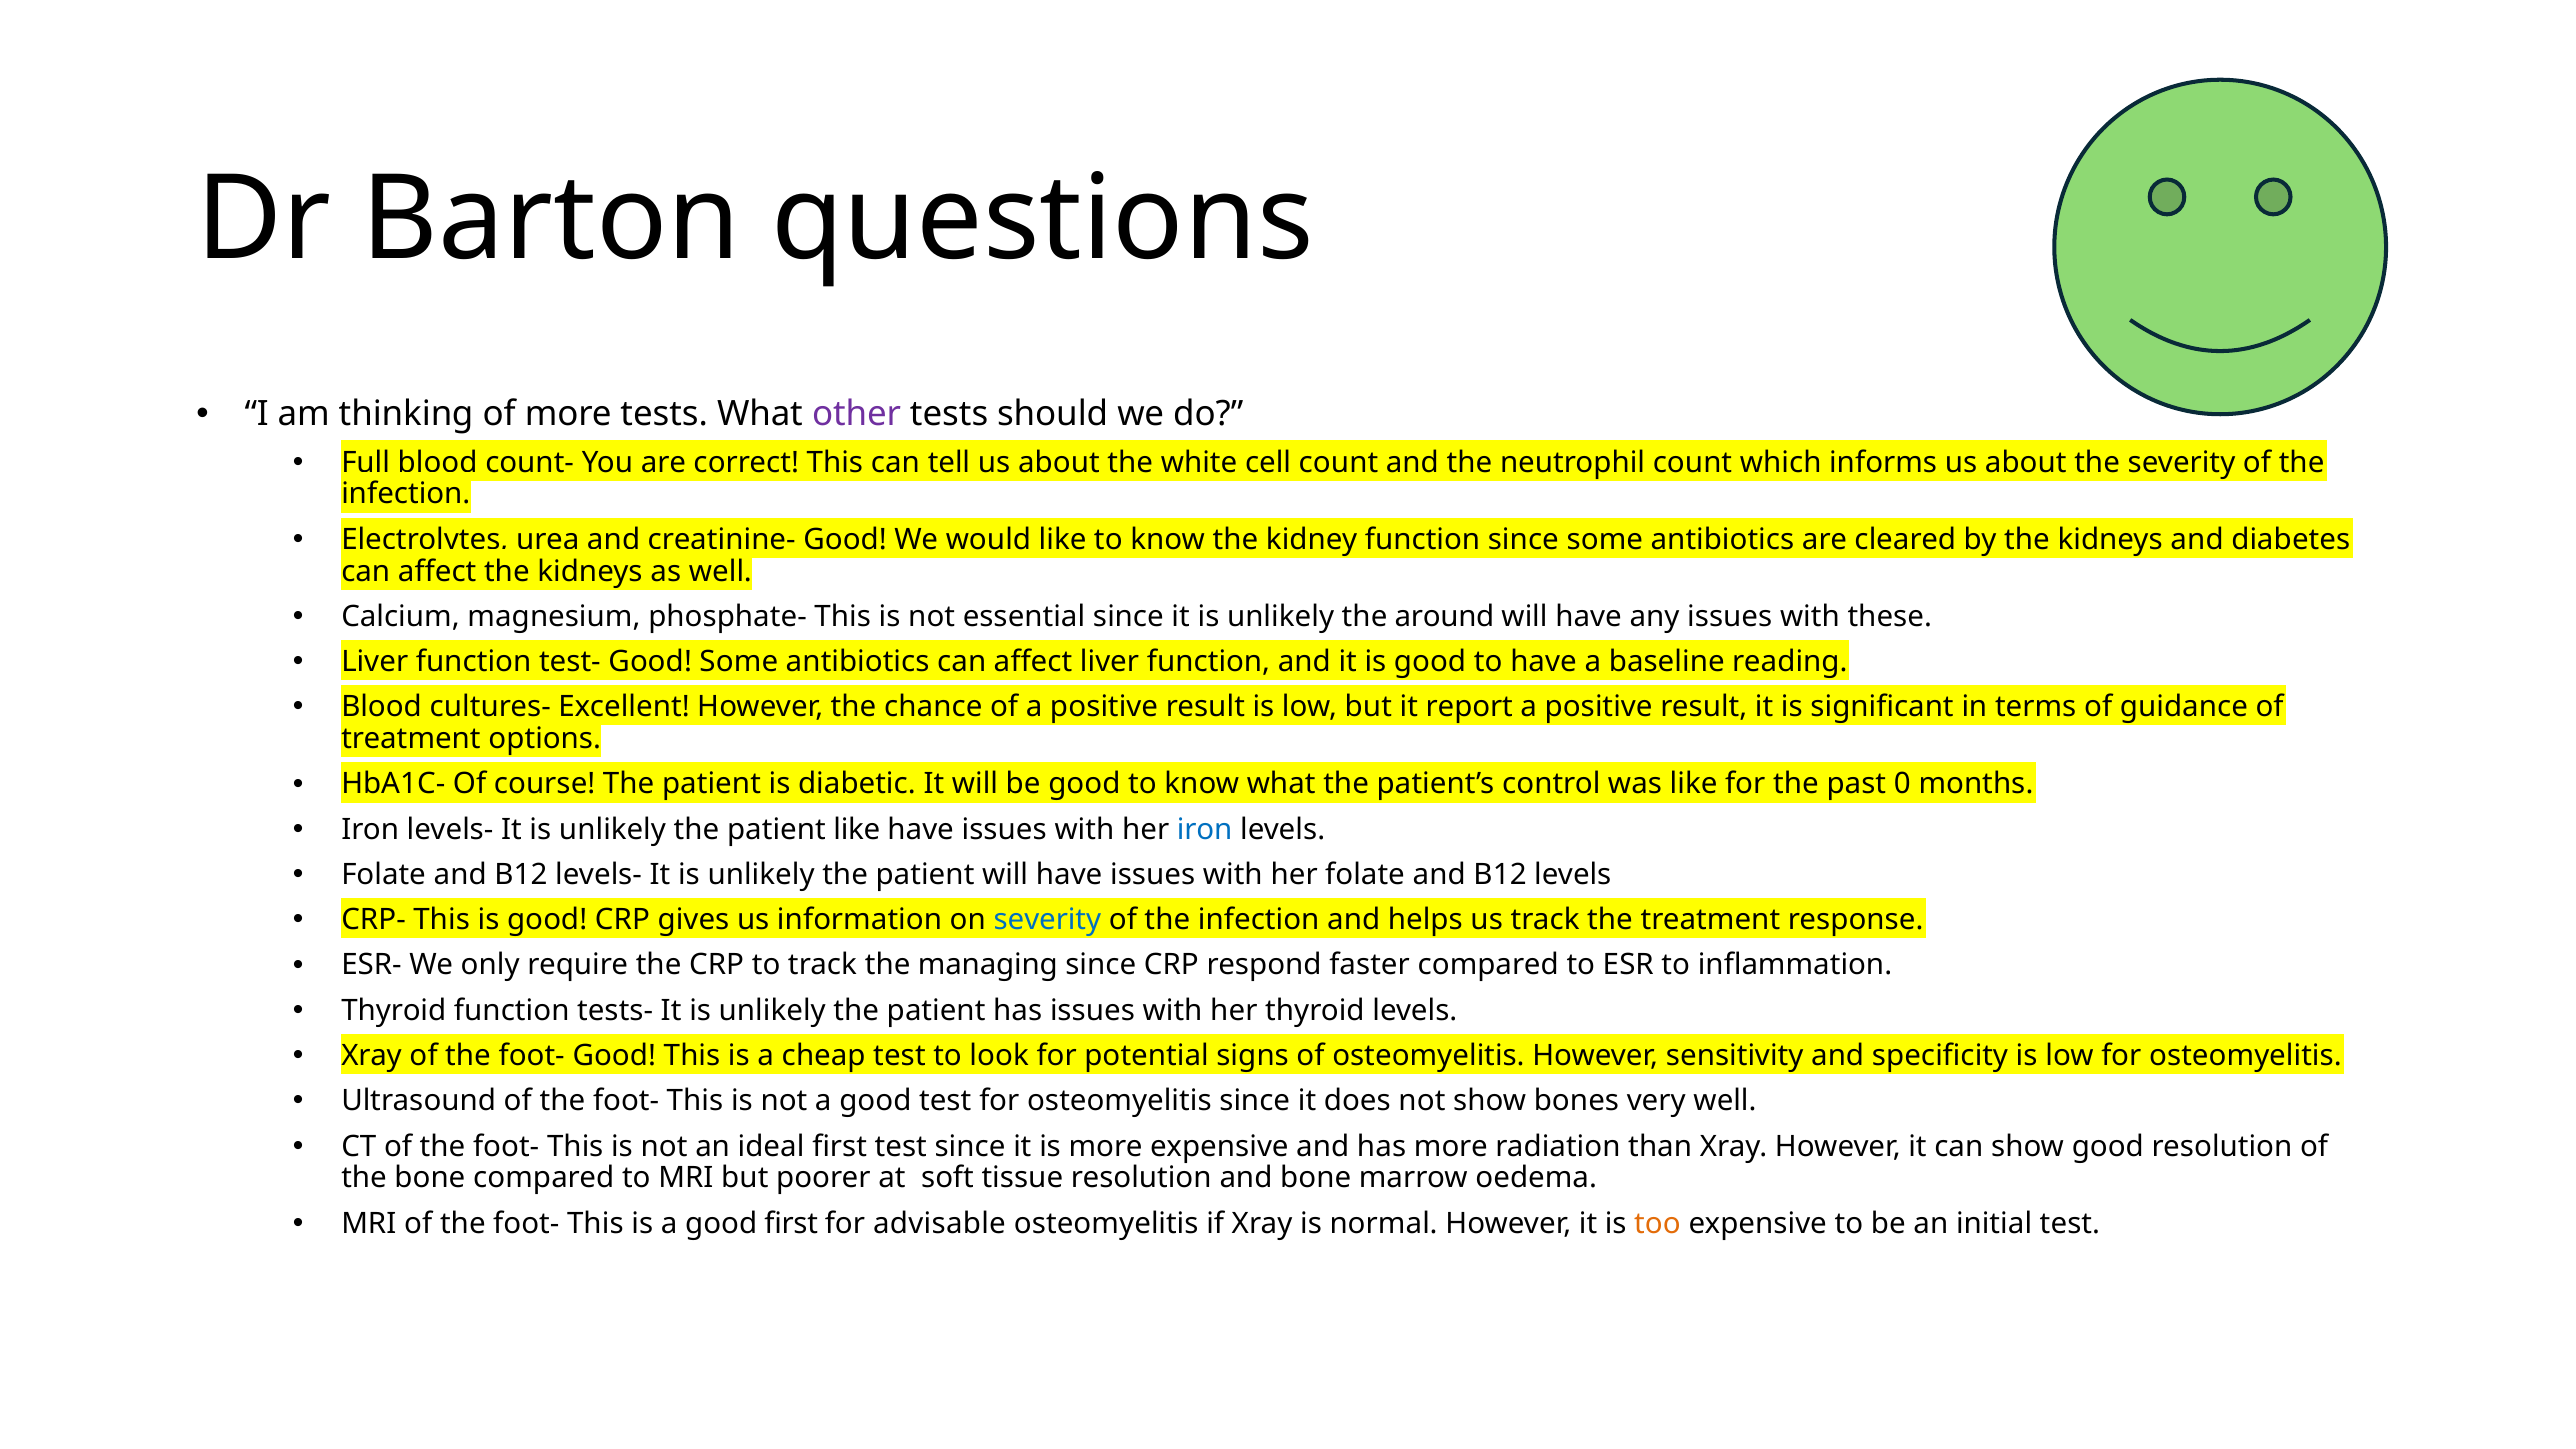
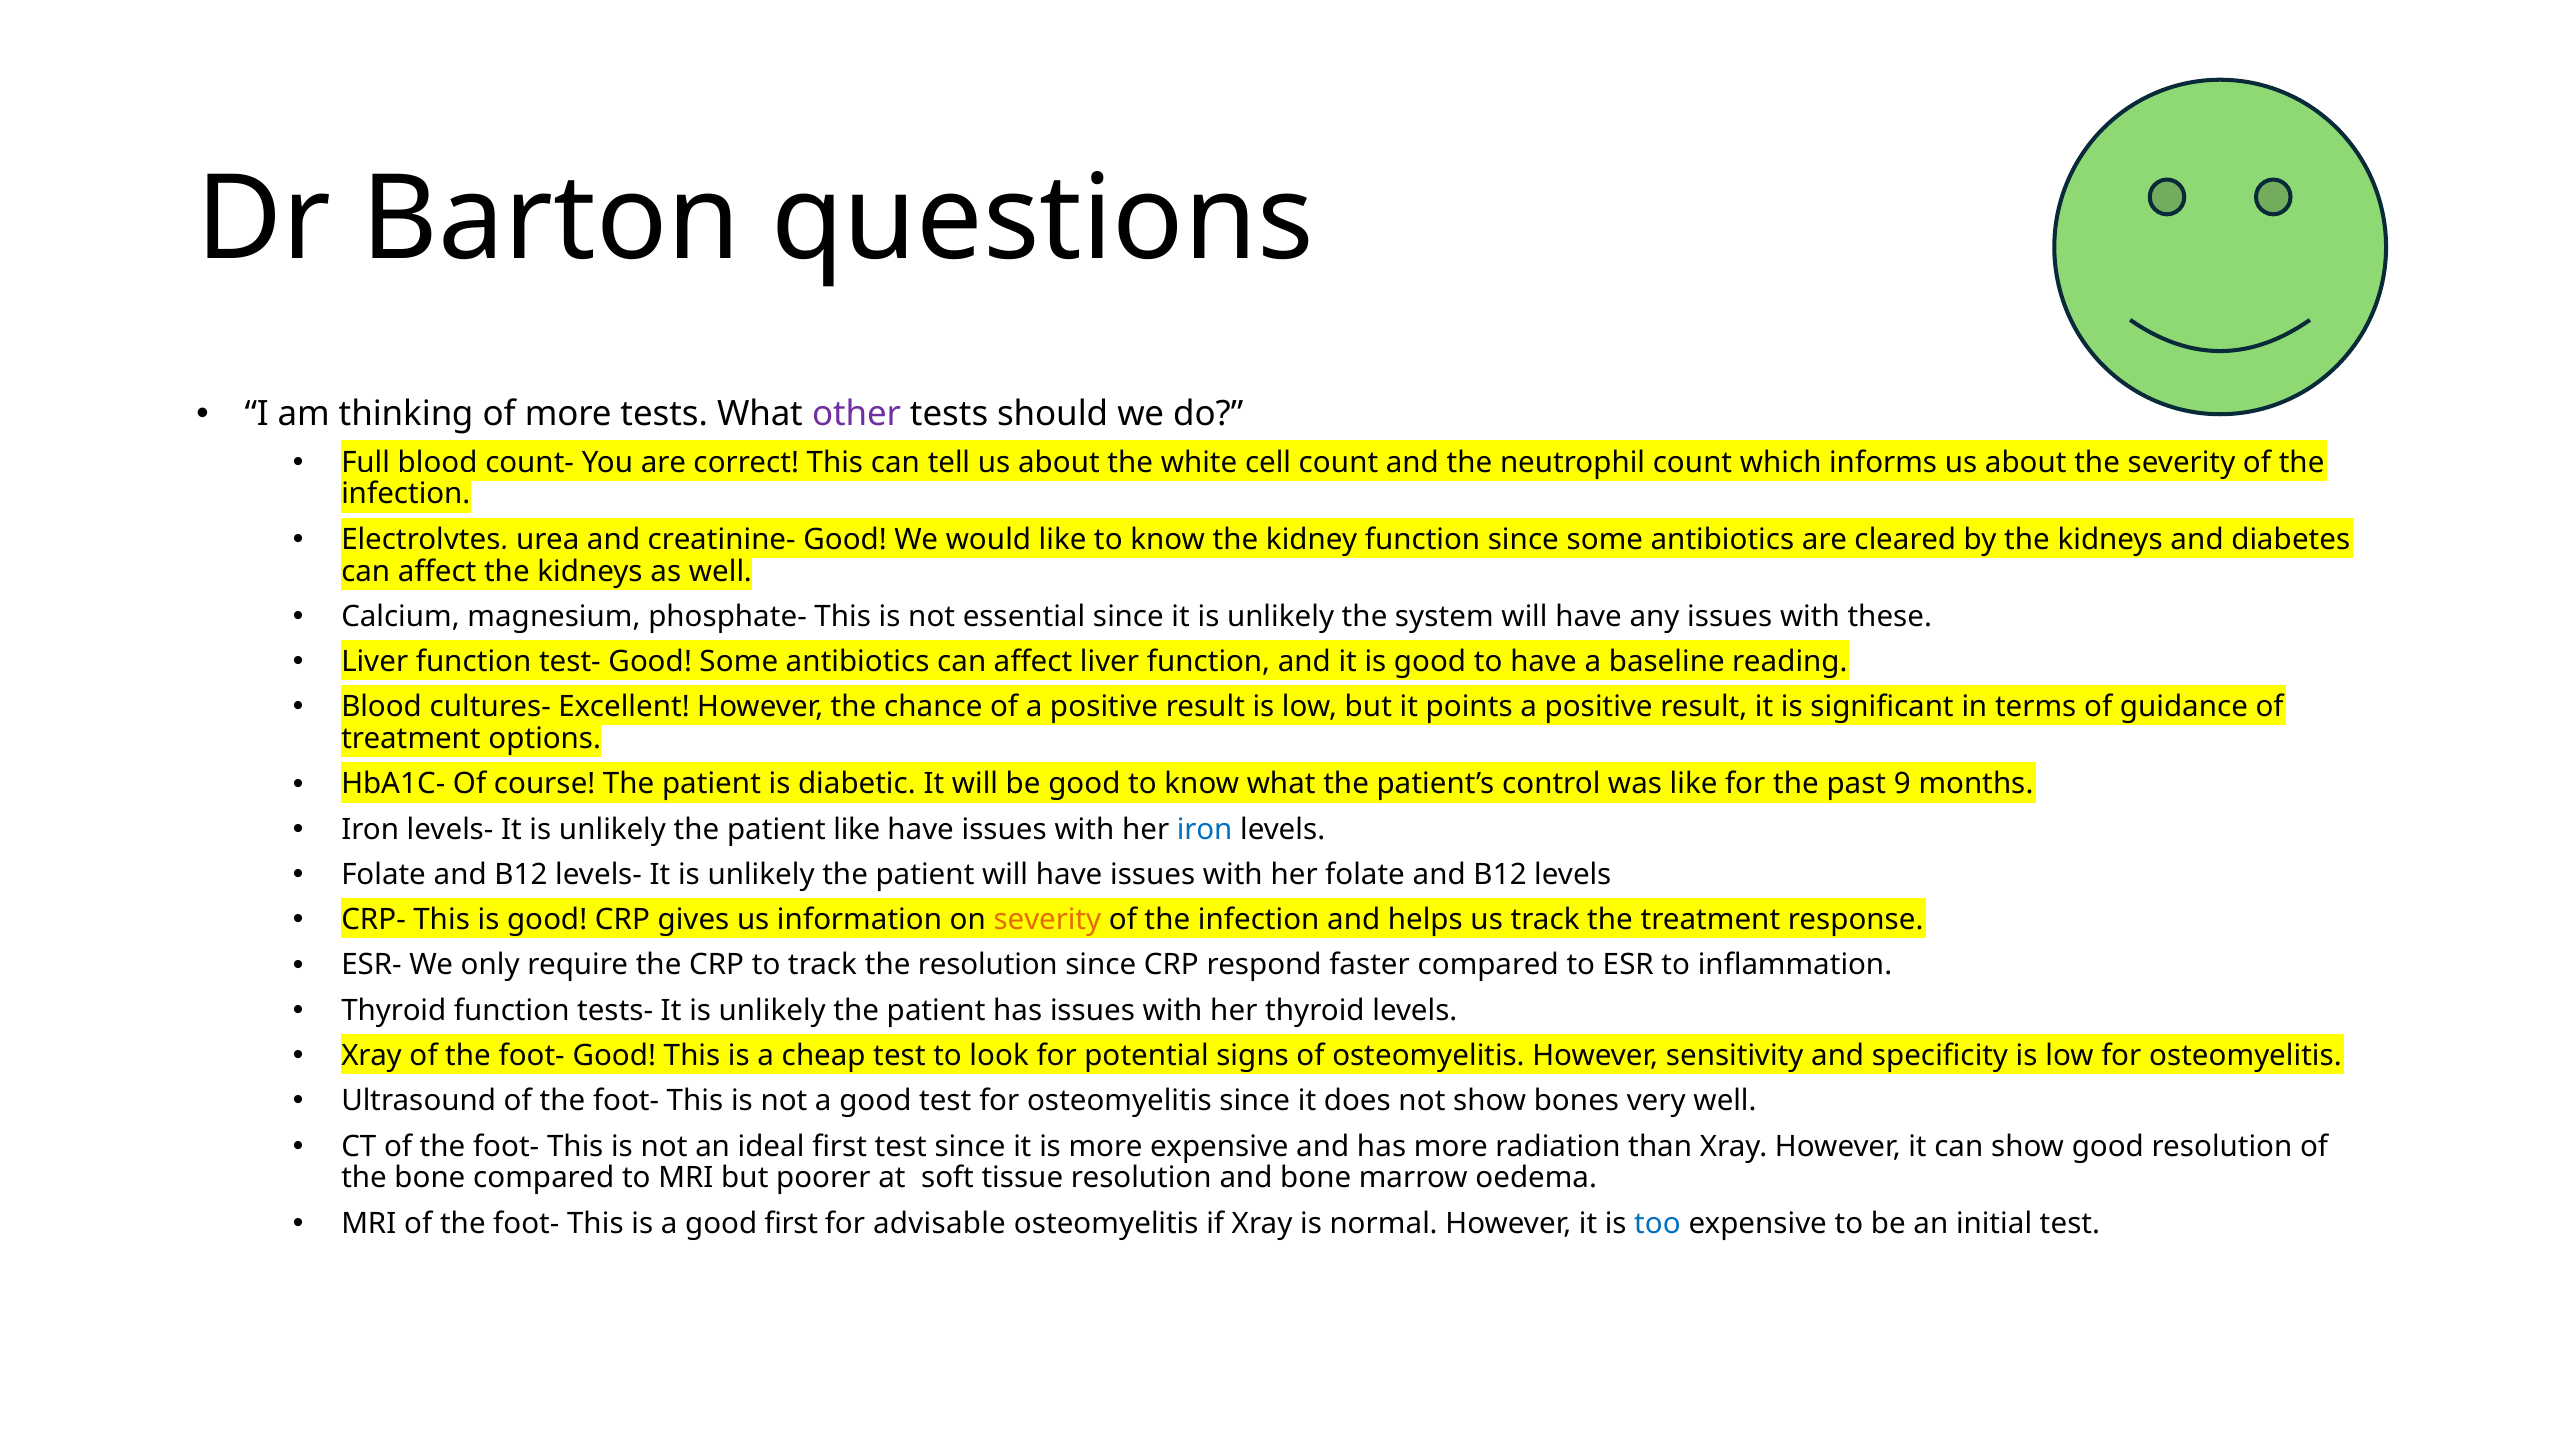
around: around -> system (1444, 617)
report: report -> points (1469, 707)
0: 0 -> 9 (1902, 784)
severity colour: blue -> orange (1047, 920)
the managing: managing -> resolution (988, 965)
too colour: orange -> blue (1657, 1223)
